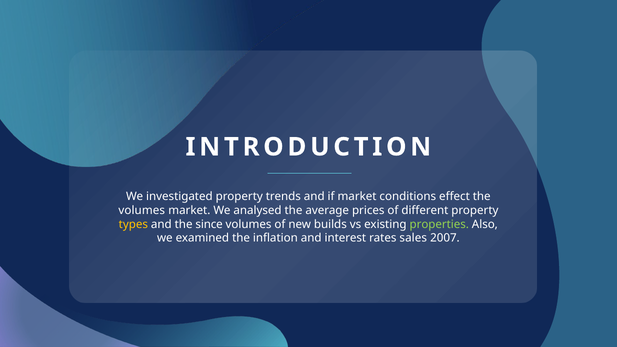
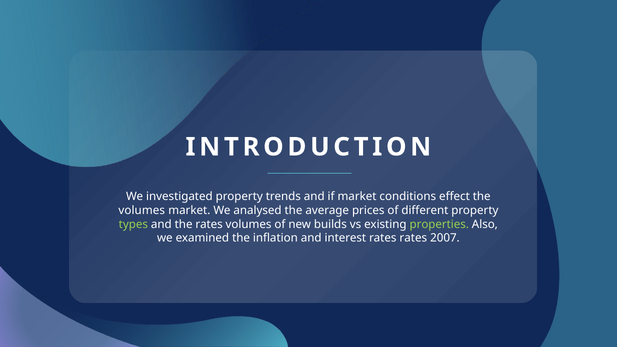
types colour: yellow -> light green (133, 224)
the since: since -> rates (209, 224)
rates sales: sales -> rates (413, 238)
